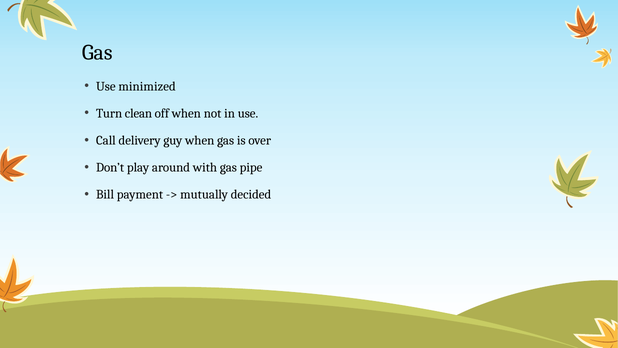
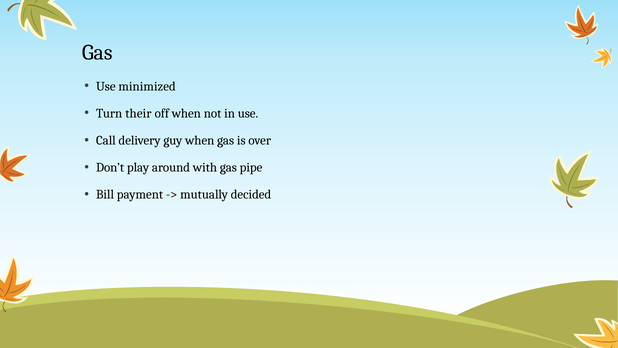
clean: clean -> their (138, 113)
